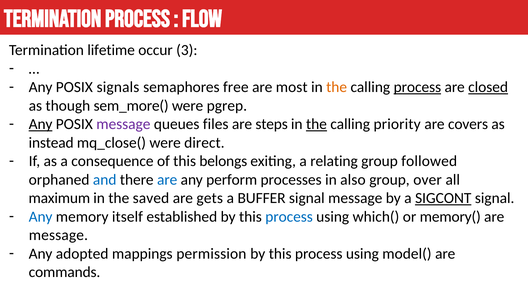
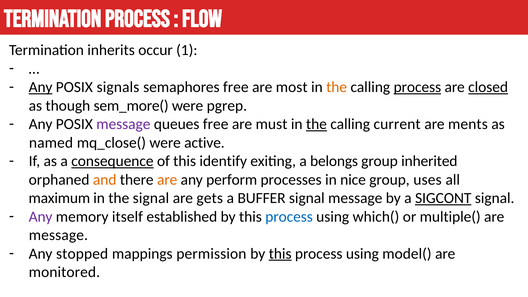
lifetime: lifetime -> inherits (111, 50)
3: 3 -> 1 (187, 50)
Any underline: none -> present (41, 87)
Any underline: present -> none (41, 124)
queues files: files -> free (216, 124)
steps: steps -> must (272, 124)
priority: priority -> current (397, 124)
covers: covers -> ments (468, 124)
instead: instead -> named (51, 143)
direct: direct -> active (204, 143)
consequence underline: none -> present (112, 161)
belongs: belongs -> identify (223, 161)
relating: relating -> belongs (334, 161)
followed: followed -> inherited (429, 161)
and colour: blue -> orange (105, 180)
are colour: blue -> orange (167, 180)
also: also -> nice (353, 180)
over: over -> uses (428, 180)
the saved: saved -> signal (151, 198)
Any colour: blue -> purple (41, 217)
memory(: memory( -> multiple( (450, 217)
adopted: adopted -> stopped (82, 254)
this underline: none -> present (280, 254)
commands: commands -> monitored (64, 272)
